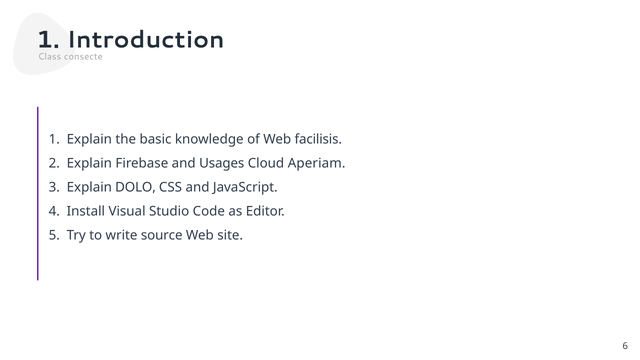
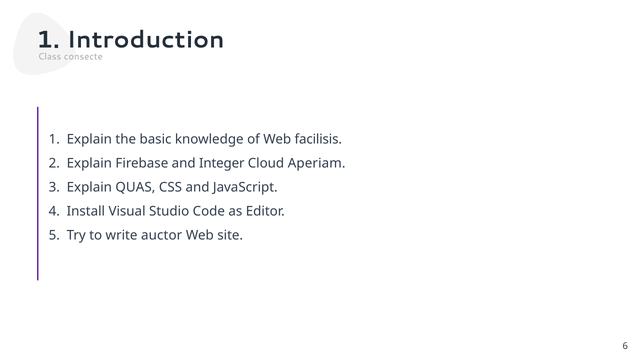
Usages: Usages -> Integer (222, 163)
DOLO: DOLO -> QUAS (135, 187)
source: source -> auctor (162, 235)
